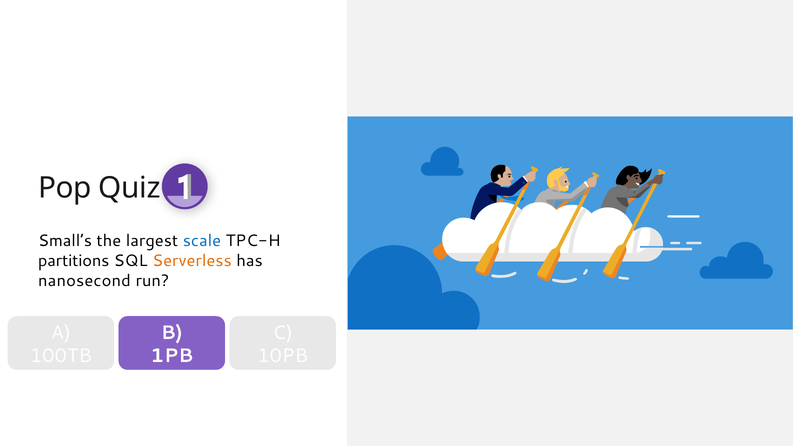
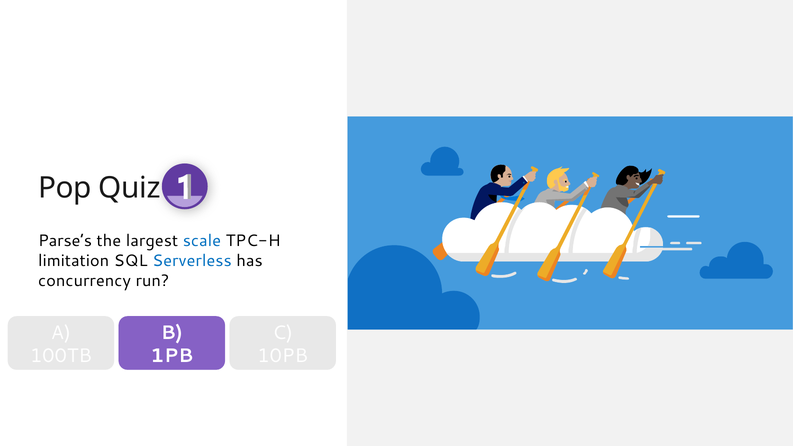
Small’s: Small’s -> Parse’s (65, 241)
partitions: partitions -> limitation (74, 261)
Serverless colour: orange -> blue (192, 261)
nanosecond: nanosecond -> concurrency (85, 281)
